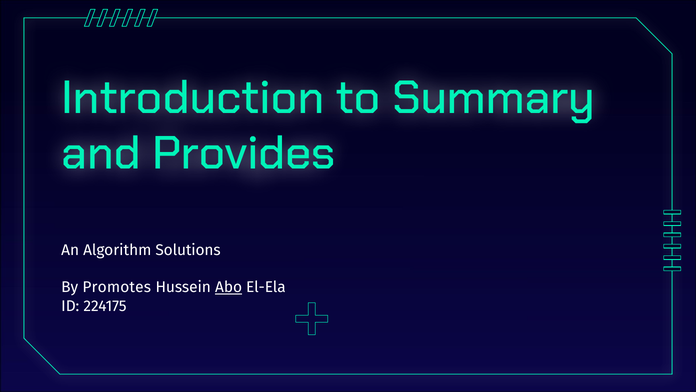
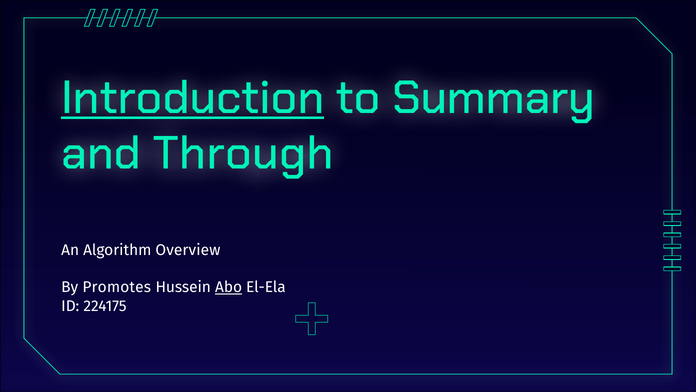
Introduction underline: none -> present (193, 98)
Provides: Provides -> Through (243, 153)
Solutions: Solutions -> Overview (188, 250)
